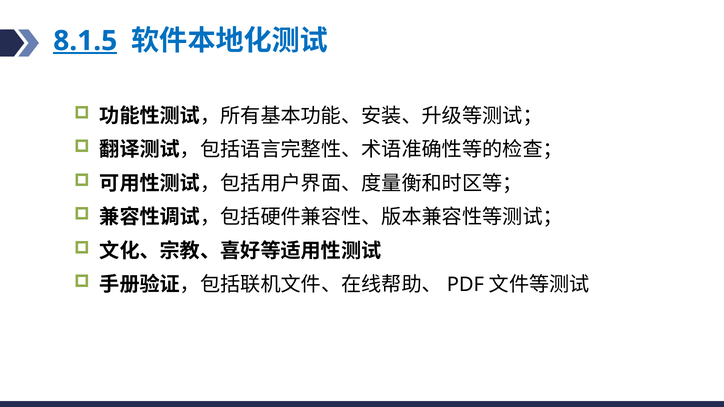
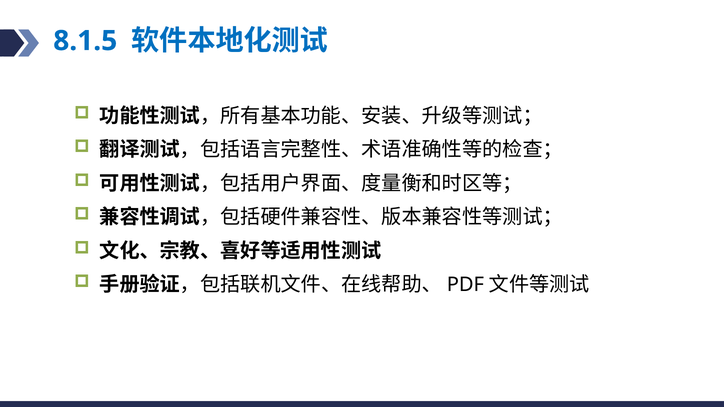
8.1.5 underline: present -> none (85, 41)
